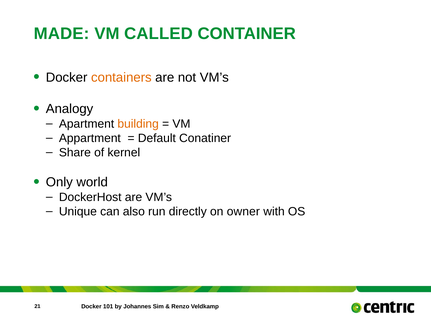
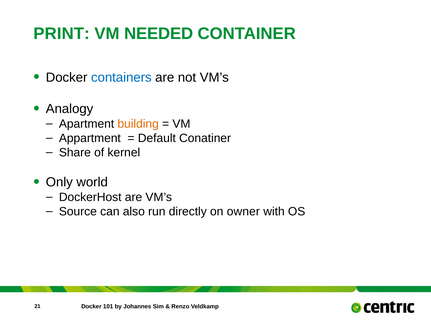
MADE: MADE -> PRINT (62, 34)
CALLED: CALLED -> NEEDED (159, 34)
containers colour: orange -> blue (121, 77)
Unique: Unique -> Source (78, 212)
